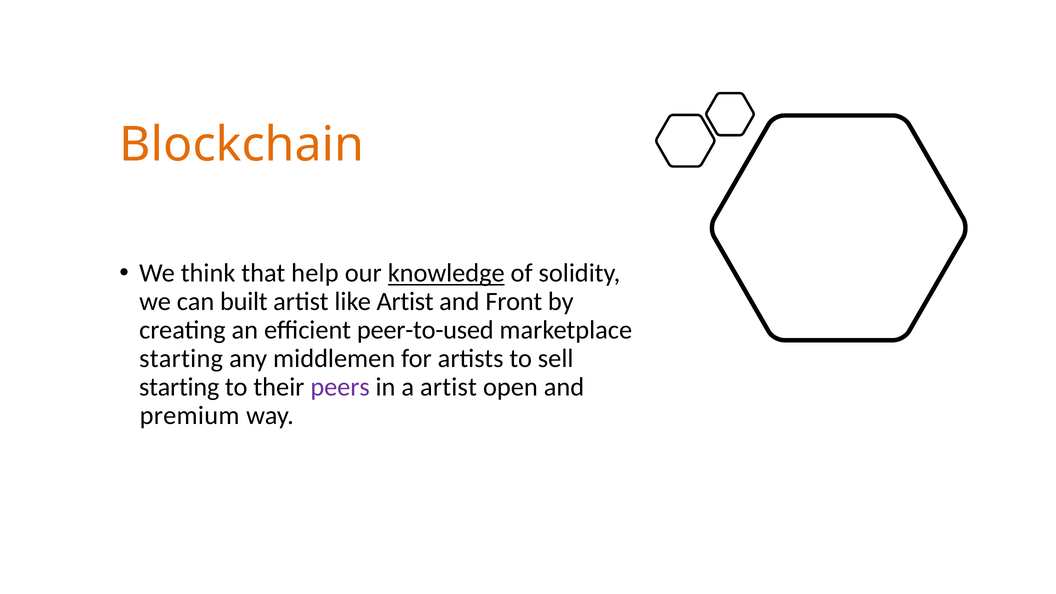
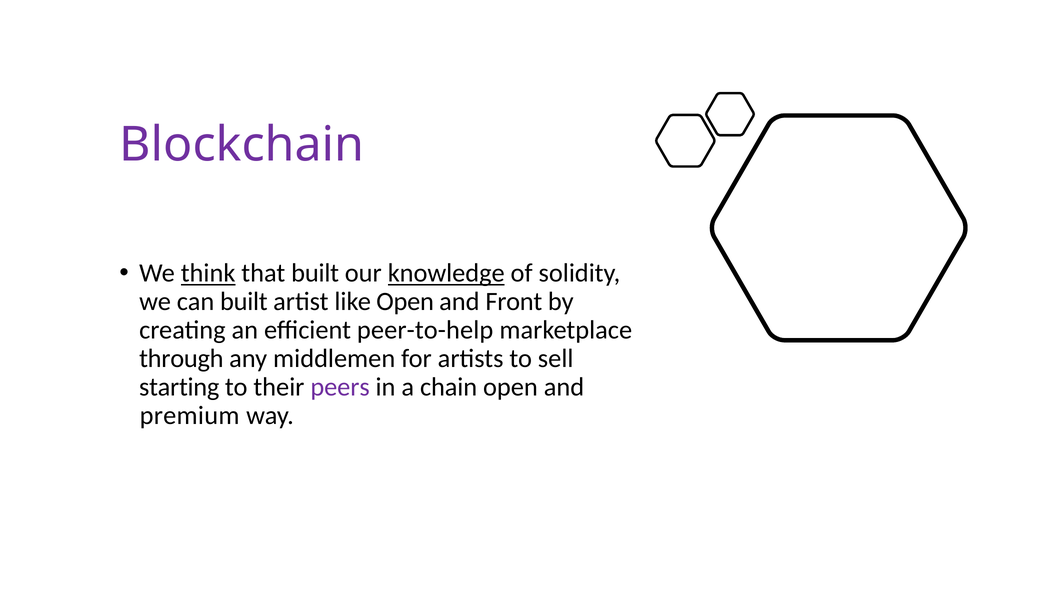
Blockchain colour: orange -> purple (242, 145)
think underline: none -> present (208, 273)
that help: help -> built (315, 273)
like Artist: Artist -> Open (405, 302)
peer-to-used: peer-to-used -> peer-to-help (425, 330)
starting: starting -> through (181, 359)
a artist: artist -> chain (449, 387)
